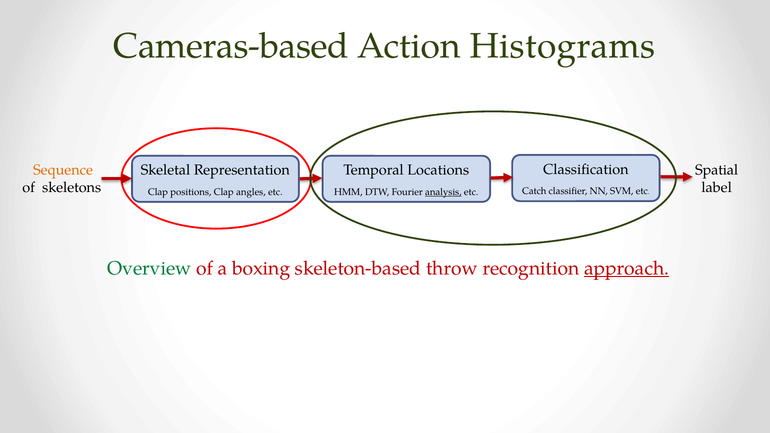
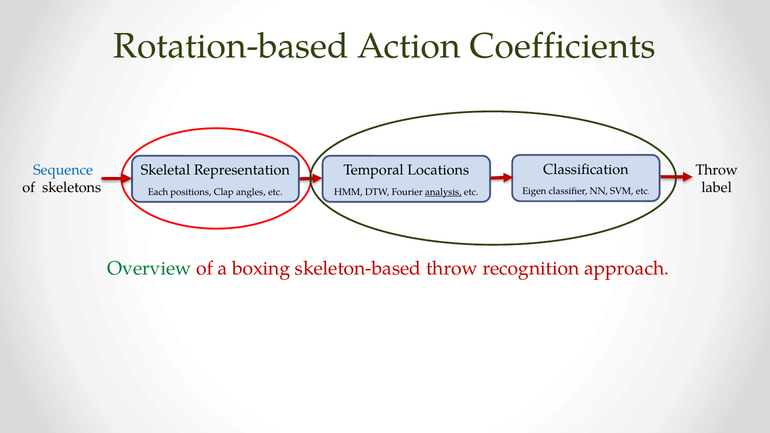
Cameras-based: Cameras-based -> Rotation-based (231, 46)
Histograms: Histograms -> Coefficients (563, 46)
Sequence colour: orange -> blue (63, 170)
Spatial: Spatial -> Throw (717, 170)
Catch: Catch -> Eigen (534, 191)
Clap: Clap -> Each (158, 192)
approach underline: present -> none (627, 268)
